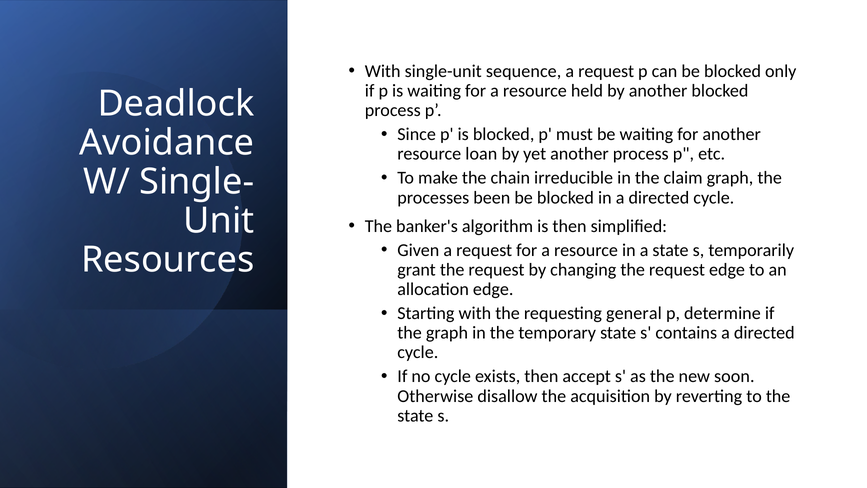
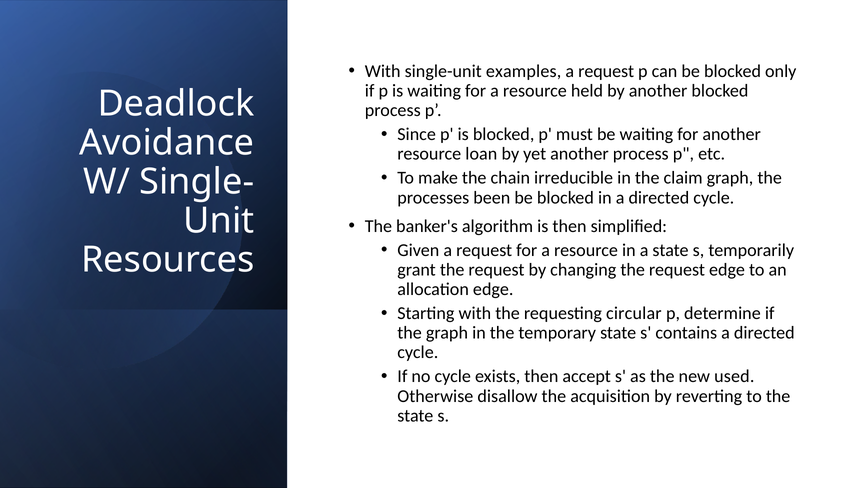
sequence: sequence -> examples (524, 71)
general: general -> circular (634, 313)
soon: soon -> used (734, 376)
